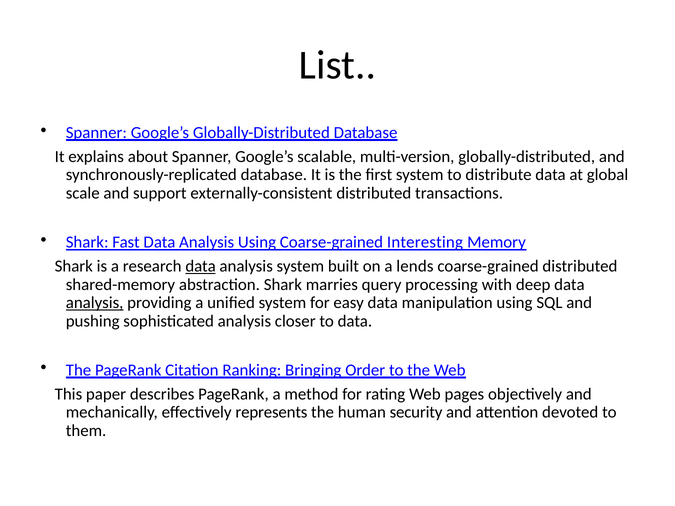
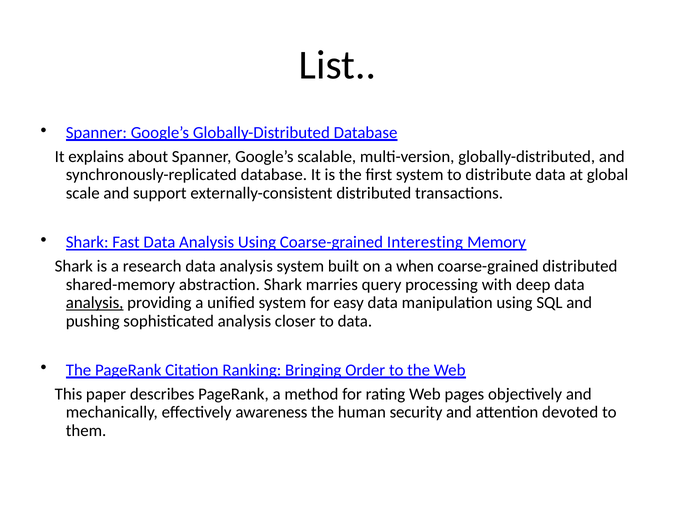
data underline: present -> none (201, 266)
lends: lends -> when (415, 266)
represents: represents -> awareness (271, 413)
